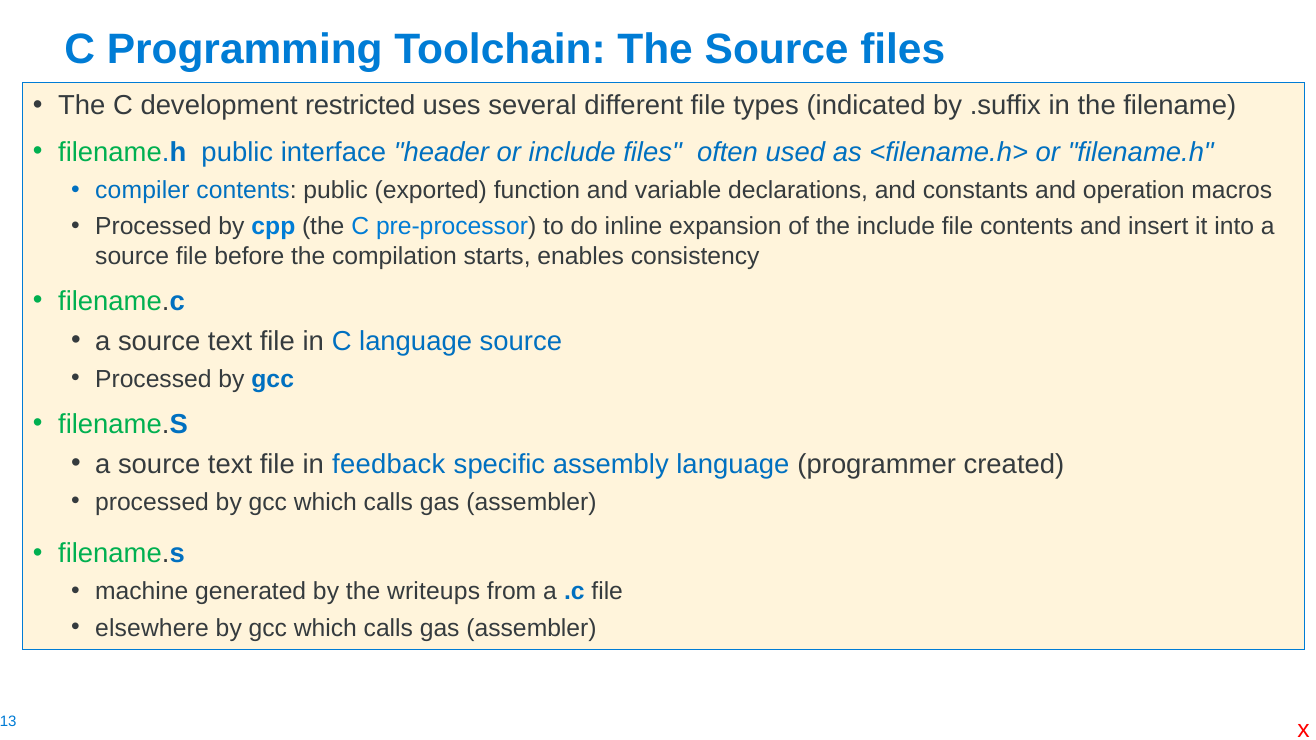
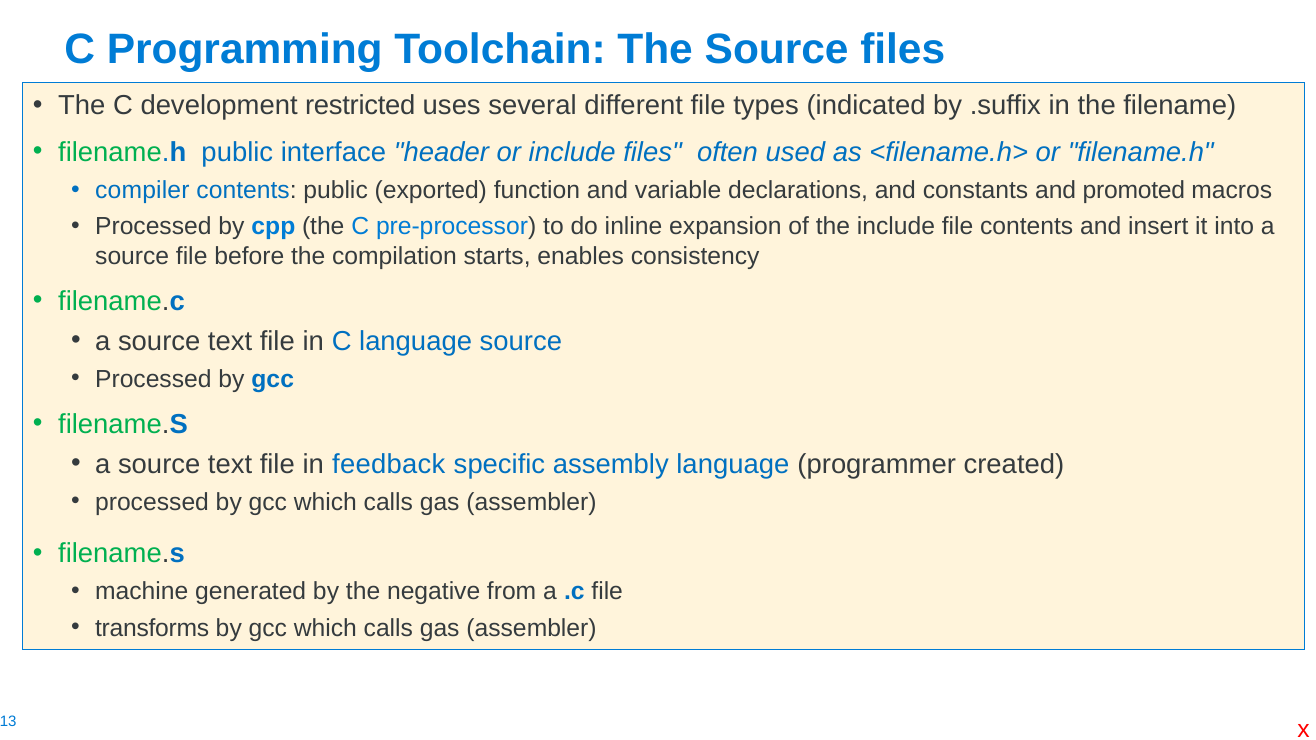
operation: operation -> promoted (1134, 190)
writeups: writeups -> negative (434, 592)
elsewhere: elsewhere -> transforms (152, 628)
